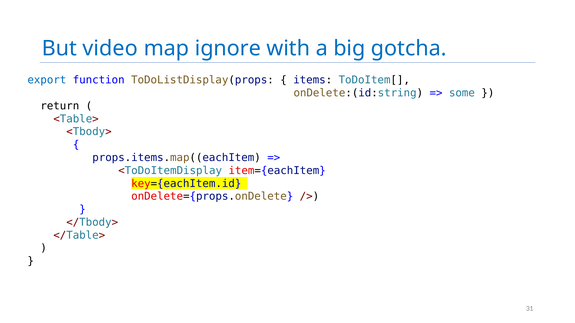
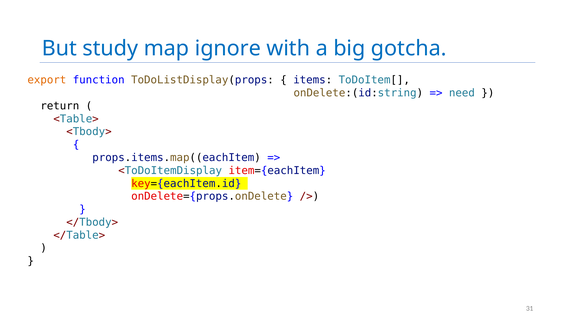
video: video -> study (110, 49)
export colour: blue -> orange (47, 80)
some: some -> need (462, 93)
